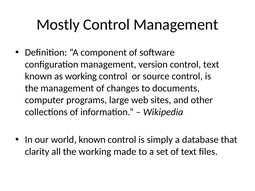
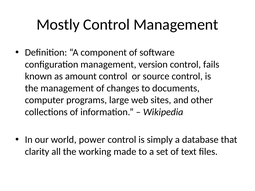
control text: text -> fails (211, 64)
as working: working -> amount (81, 76)
world known: known -> power (92, 140)
